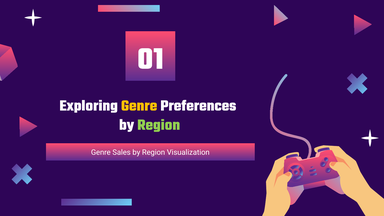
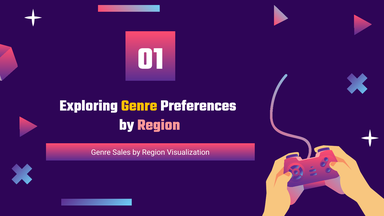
Region colour: light green -> pink (159, 125)
